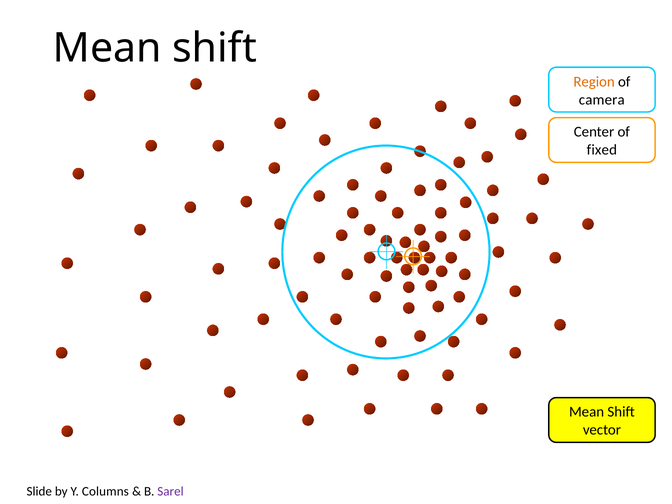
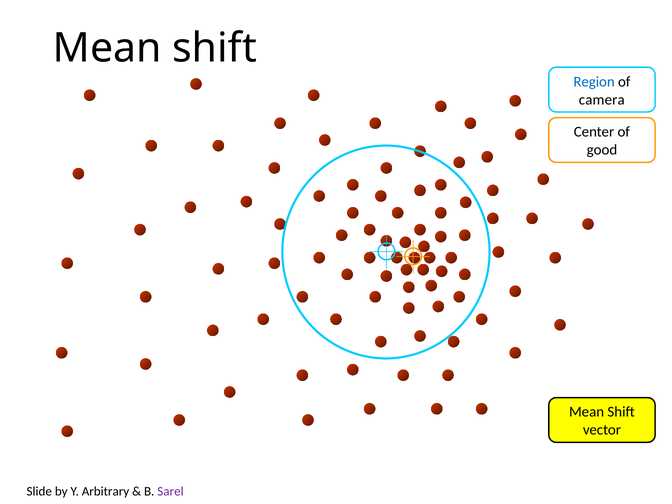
Region colour: orange -> blue (594, 82)
fixed: fixed -> good (602, 150)
Columns: Columns -> Arbitrary (105, 492)
